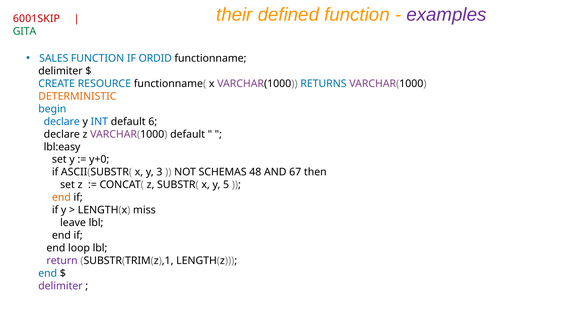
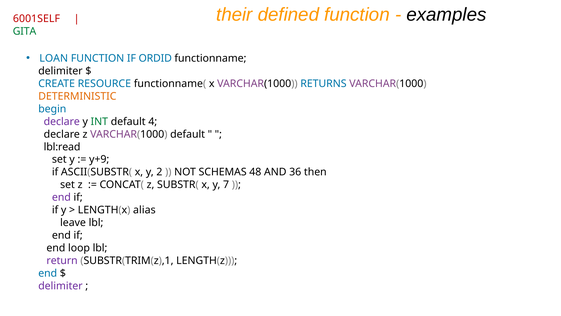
examples colour: purple -> black (446, 15)
6001SKIP: 6001SKIP -> 6001SELF (36, 19)
SALES: SALES -> LOAN (54, 58)
declare colour: blue -> purple (62, 121)
INT colour: blue -> green (99, 121)
6: 6 -> 4 (153, 121)
lbl:easy: lbl:easy -> lbl:read (62, 147)
y+0: y+0 -> y+9 (99, 159)
3: 3 -> 2 (159, 172)
67: 67 -> 36 (295, 172)
5: 5 -> 7 (226, 185)
end colour: orange -> purple (61, 197)
miss: miss -> alias (144, 210)
